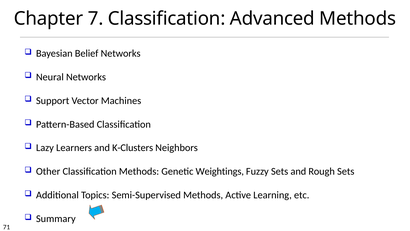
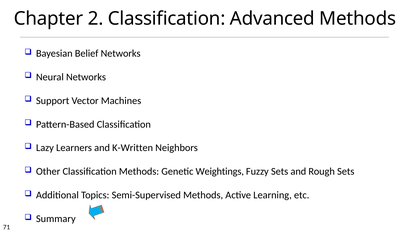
7: 7 -> 2 (96, 19)
K-Clusters: K-Clusters -> K-Written (133, 148)
